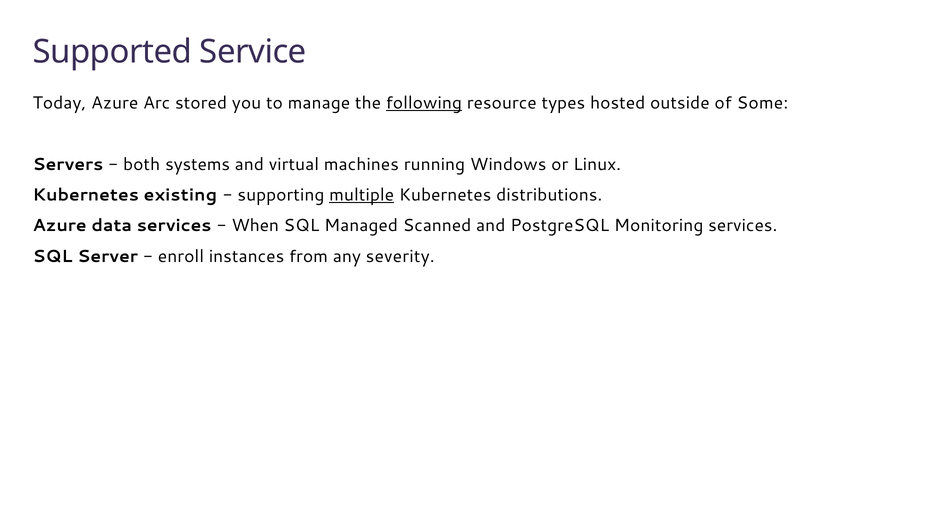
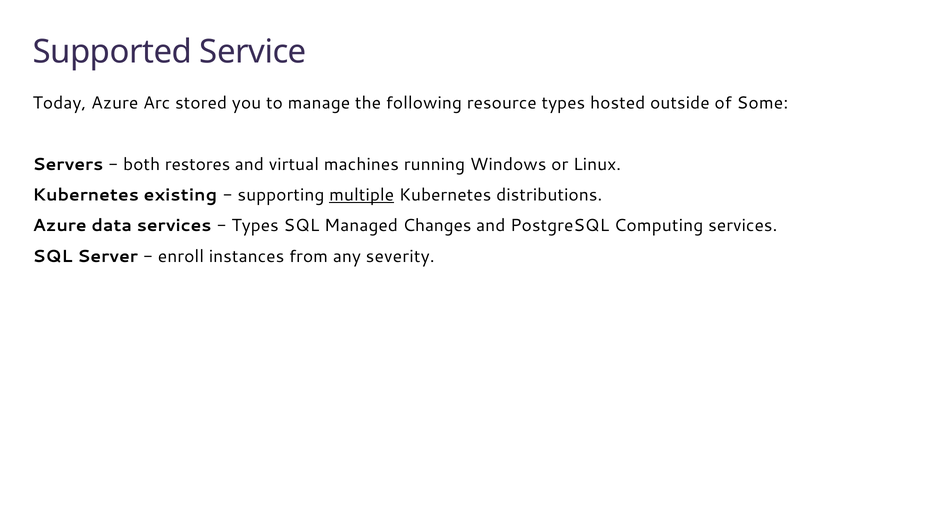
following underline: present -> none (424, 103)
systems: systems -> restores (198, 164)
When: When -> Types (255, 226)
Scanned: Scanned -> Changes (437, 226)
Monitoring: Monitoring -> Computing (659, 226)
